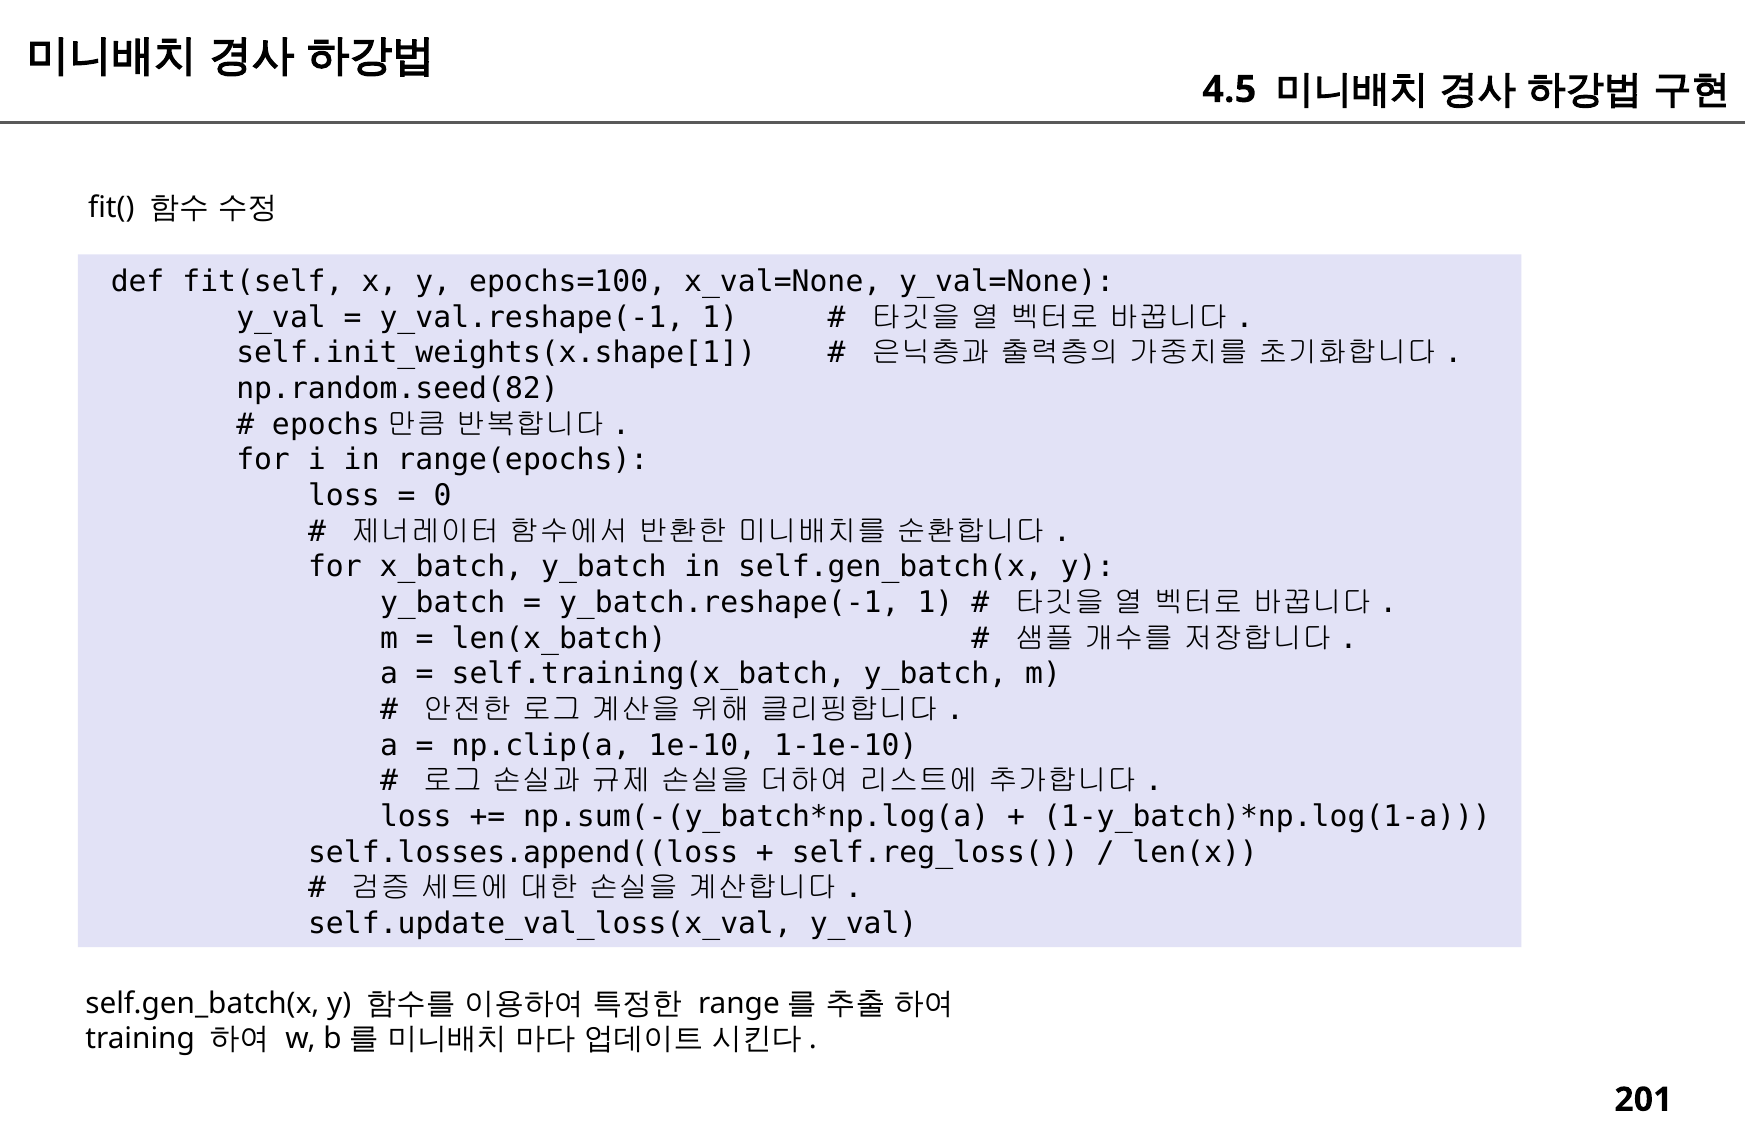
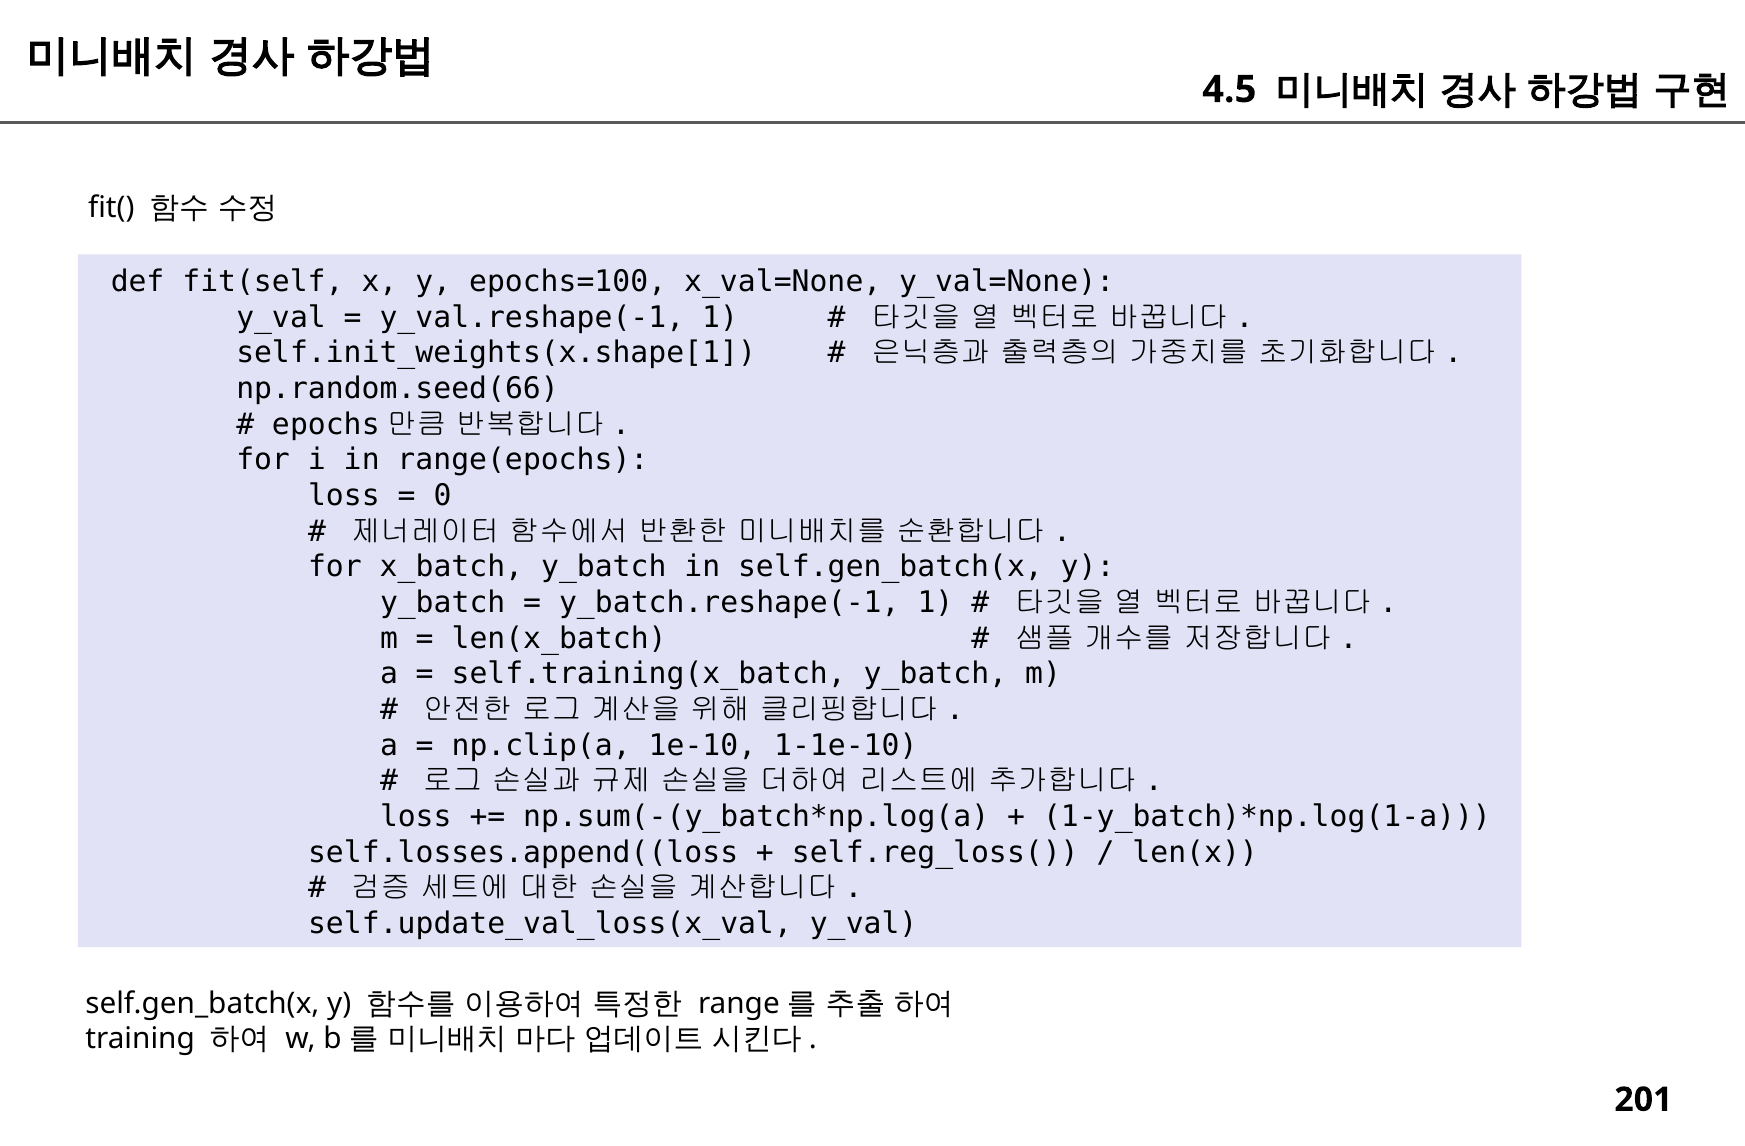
np.random.seed(82: np.random.seed(82 -> np.random.seed(66 (398, 389)
